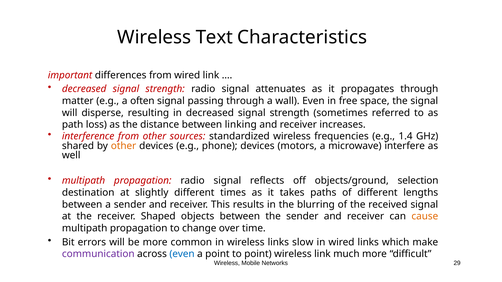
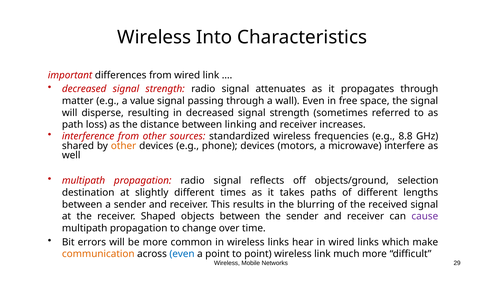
Text: Text -> Into (214, 37)
often: often -> value (142, 101)
1.4: 1.4 -> 8.8 (406, 136)
cause colour: orange -> purple (425, 217)
slow: slow -> hear (303, 242)
communication colour: purple -> orange (98, 254)
